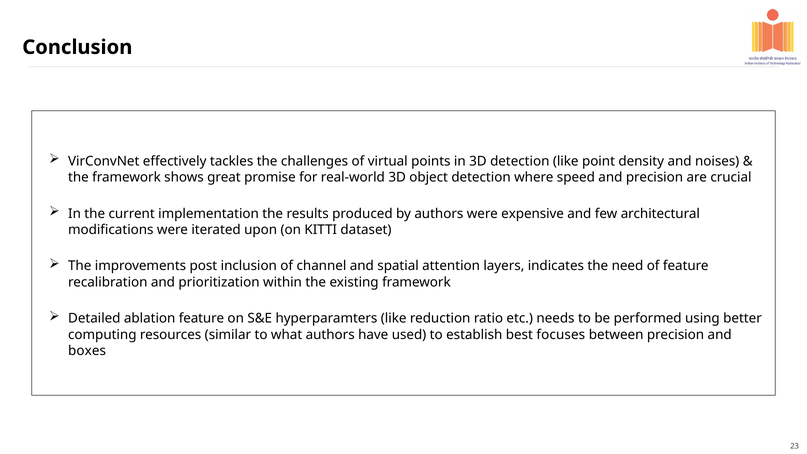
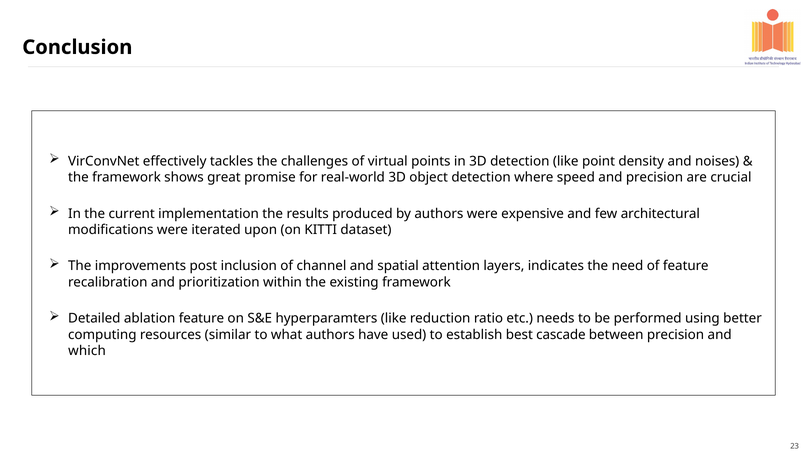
focuses: focuses -> cascade (561, 335)
boxes: boxes -> which (87, 351)
